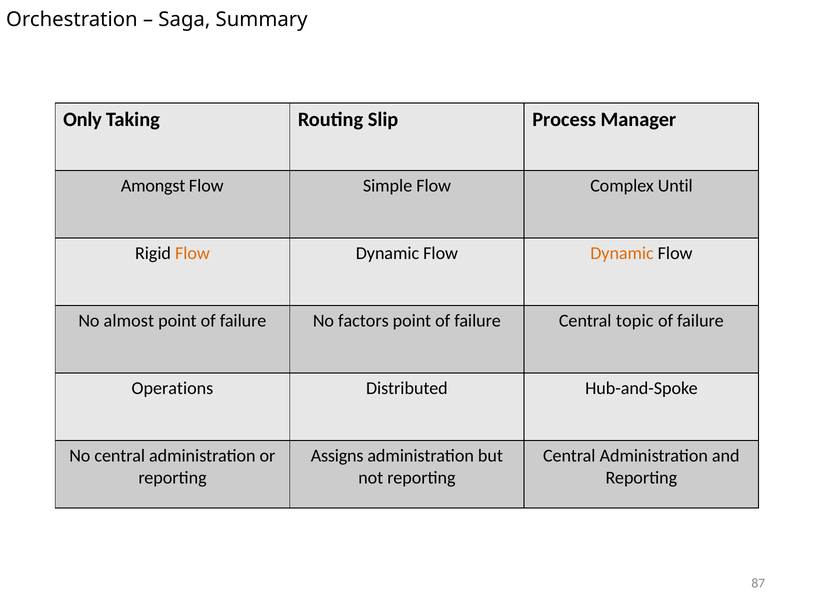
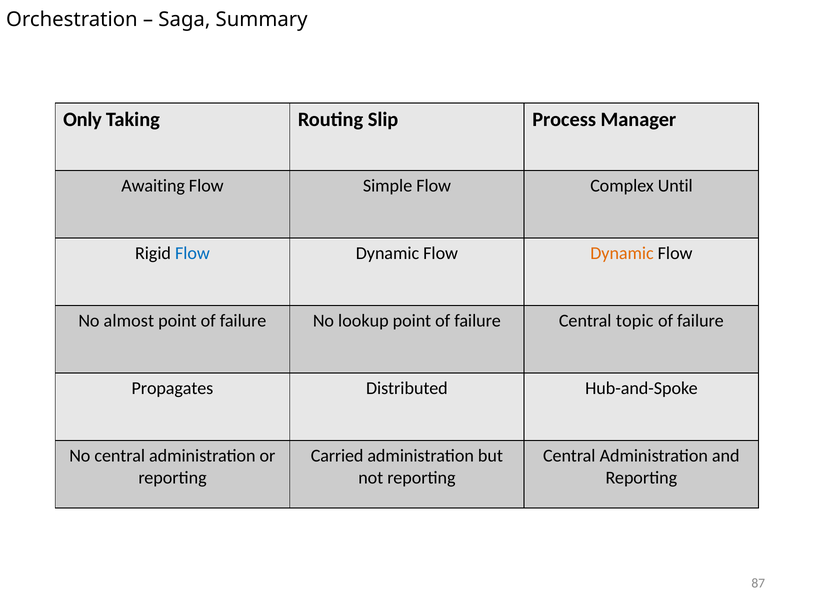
Amongst: Amongst -> Awaiting (153, 186)
Flow colour: orange -> blue (192, 253)
factors: factors -> lookup (363, 321)
Operations: Operations -> Propagates (172, 388)
Assigns: Assigns -> Carried (337, 456)
